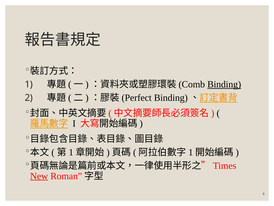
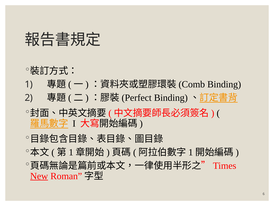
Binding underline: present -> none (224, 84)
